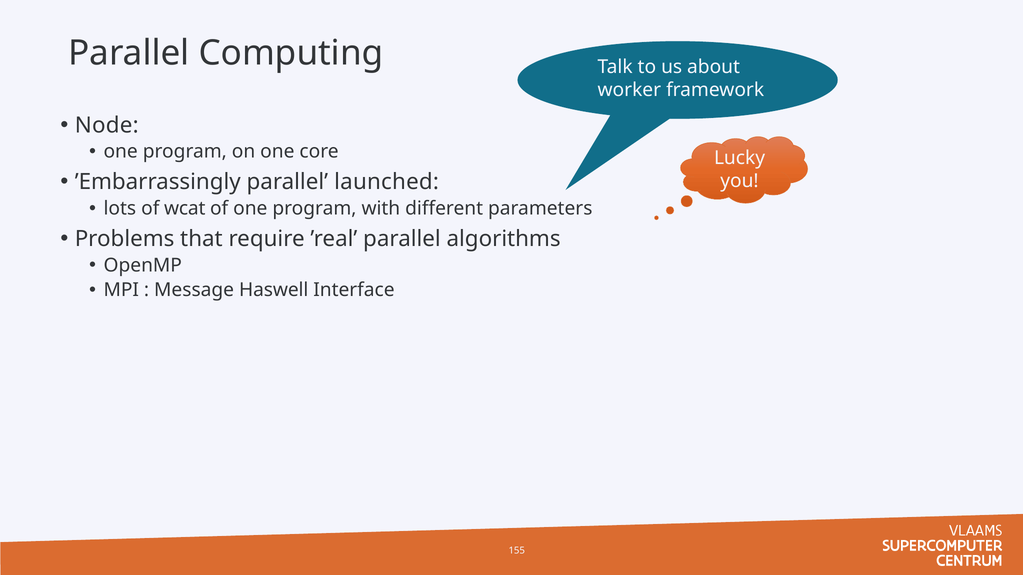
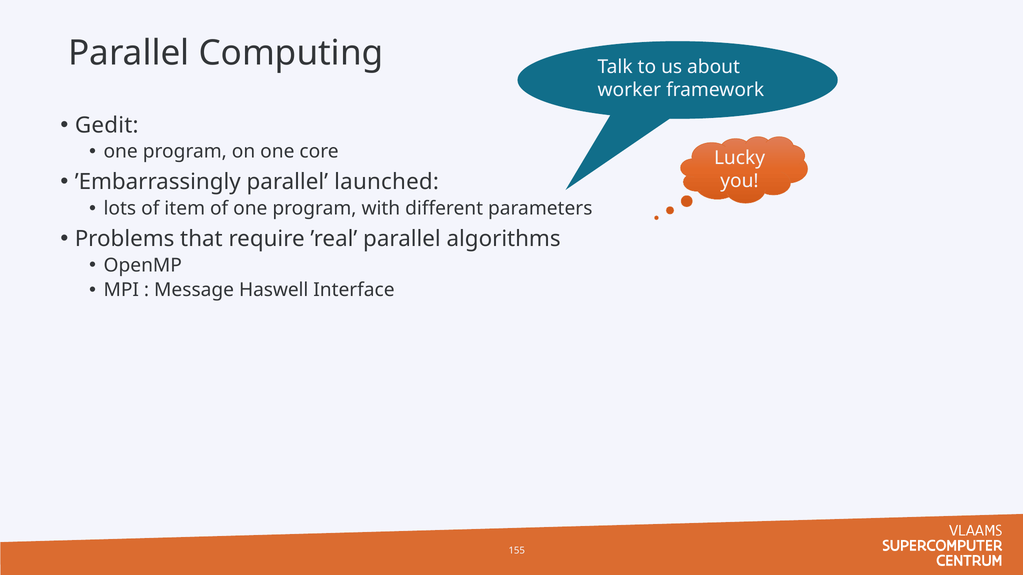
Node: Node -> Gedit (107, 125)
wcat: wcat -> item (185, 209)
